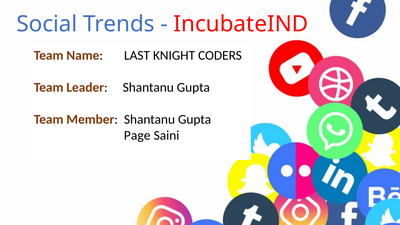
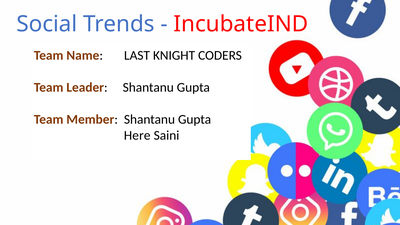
Page: Page -> Here (137, 135)
